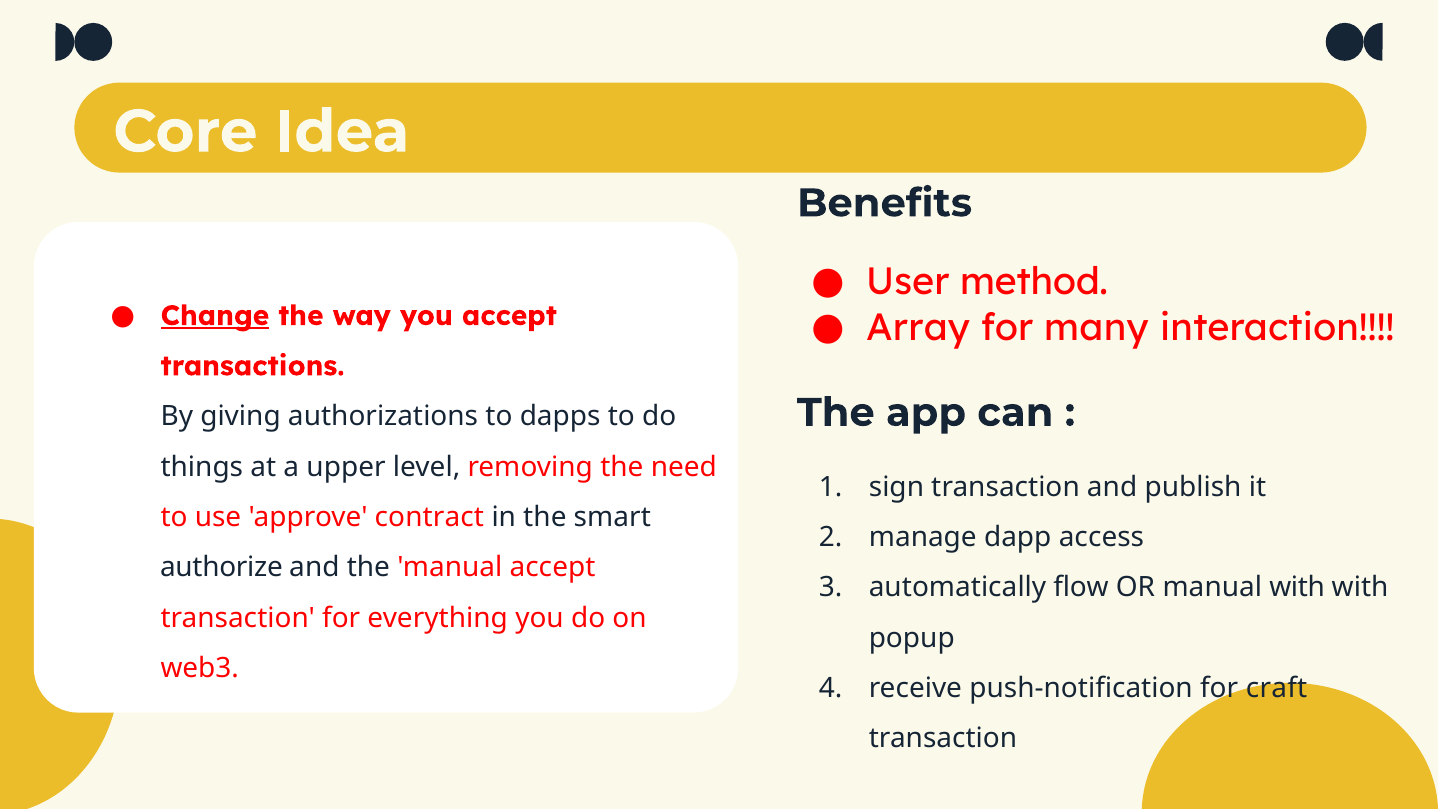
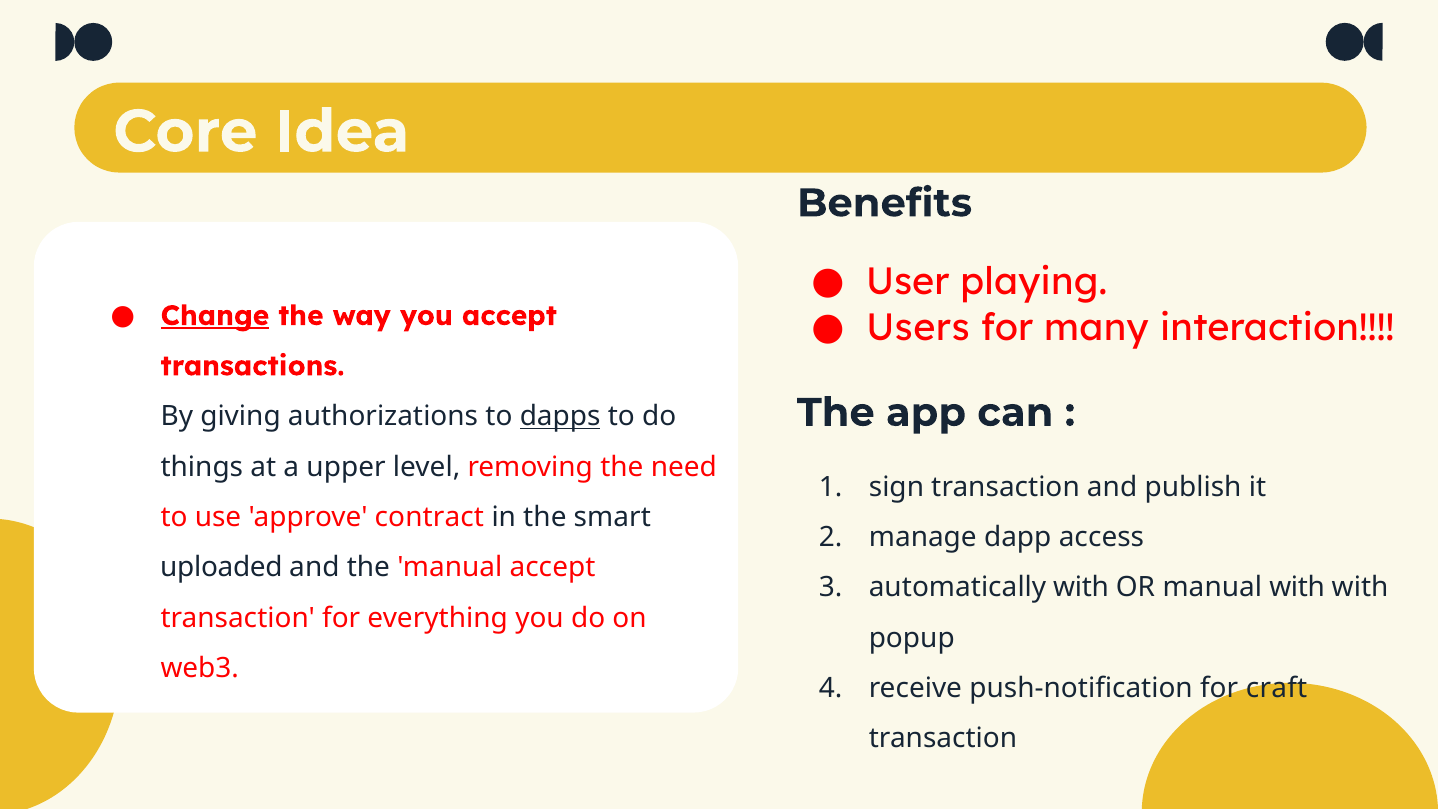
method: method -> playing (1034, 282)
Array: Array -> Users (918, 328)
dapps underline: none -> present (560, 416)
authorize: authorize -> uploaded (221, 567)
automatically flow: flow -> with (1081, 587)
